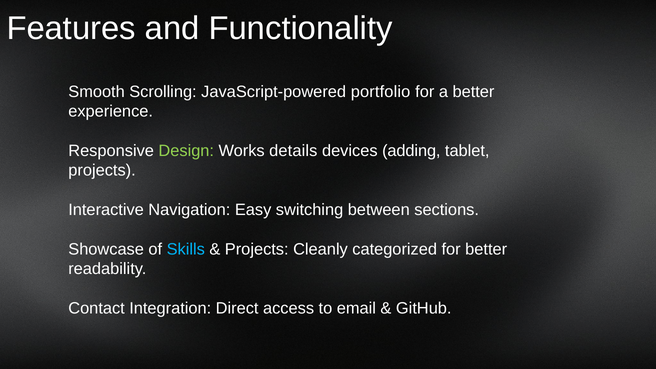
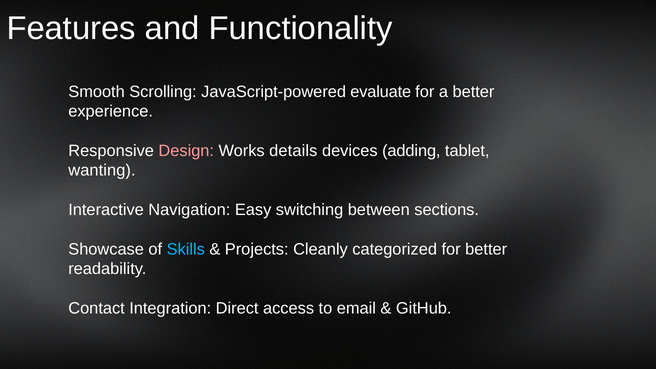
portfolio: portfolio -> evaluate (381, 92)
Design colour: light green -> pink (186, 151)
projects: projects -> wanting (102, 170)
